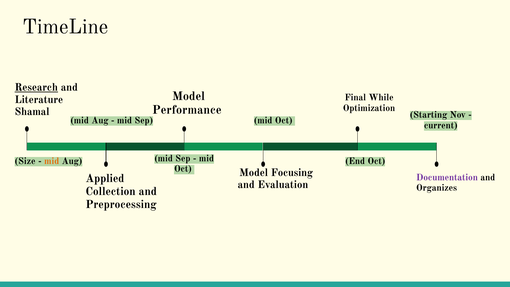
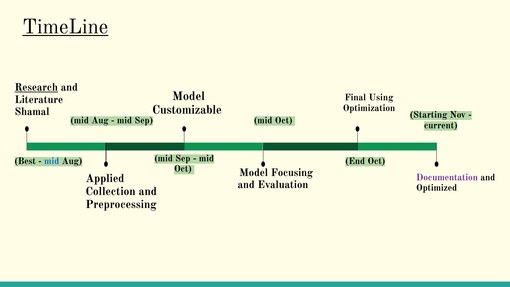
TimeLine underline: none -> present (65, 27)
While: While -> Using (381, 97)
Performance: Performance -> Customizable (187, 110)
Size: Size -> Best (25, 161)
mid colour: orange -> blue (52, 161)
Organizes: Organizes -> Optimized (437, 188)
